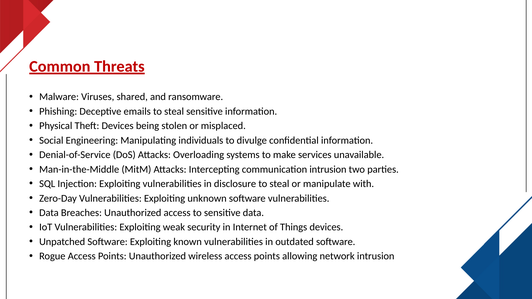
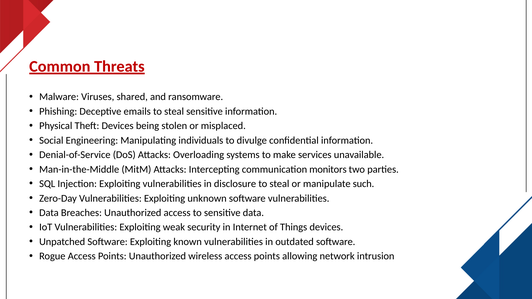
communication intrusion: intrusion -> monitors (328, 169)
with: with -> such (364, 184)
